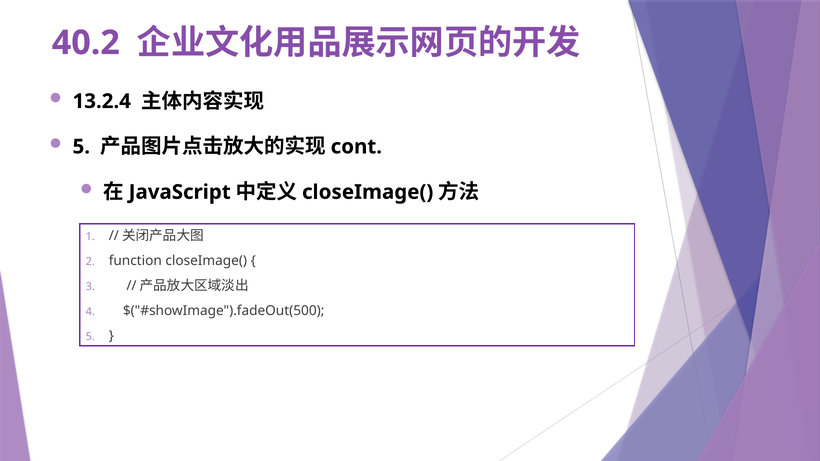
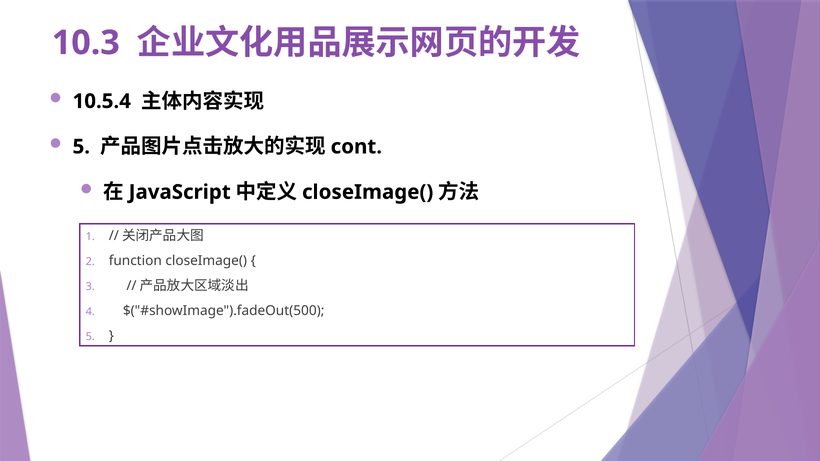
40.2: 40.2 -> 10.3 (86, 43)
13.2.4: 13.2.4 -> 10.5.4 (102, 101)
